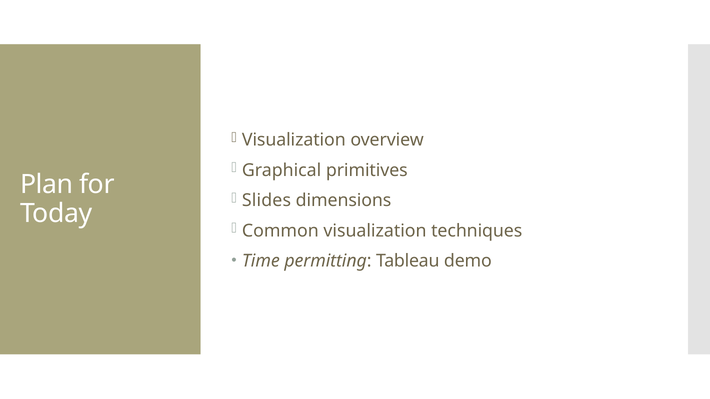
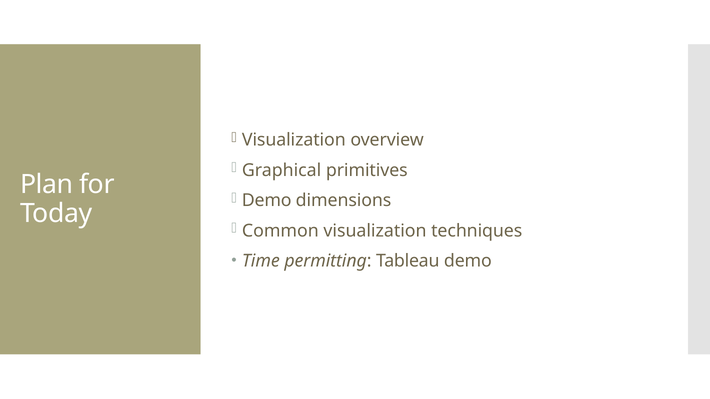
Slides: Slides -> Demo (267, 201)
